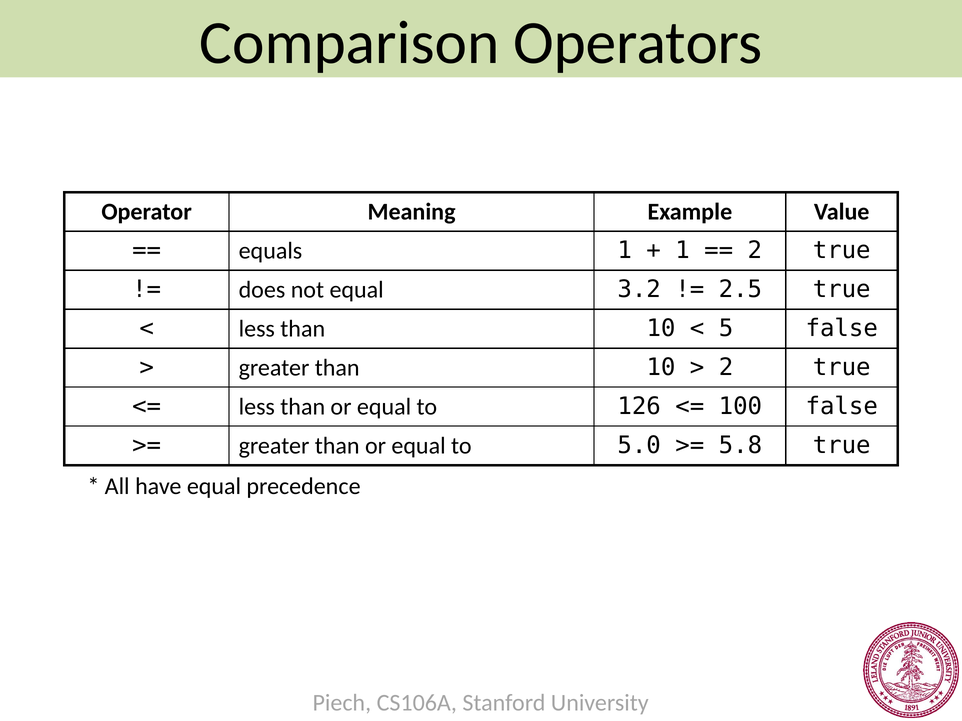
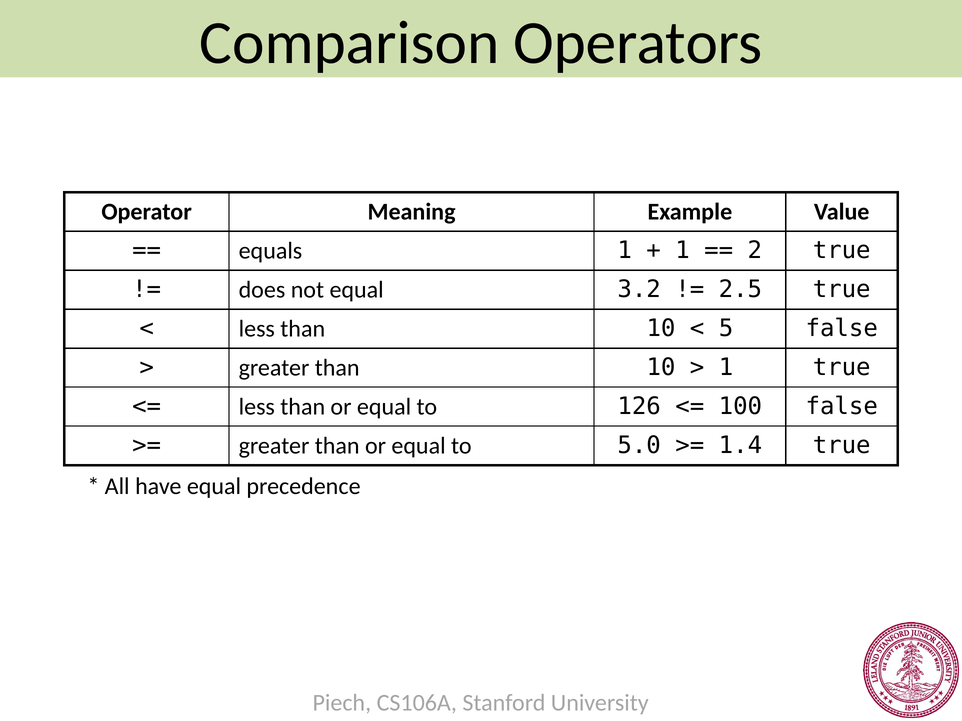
2: 2 -> 1 (726, 368)
5.8: 5.8 -> 1.4 (740, 446)
